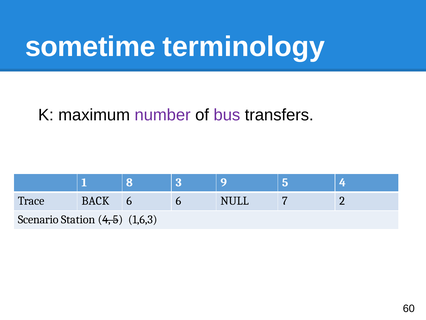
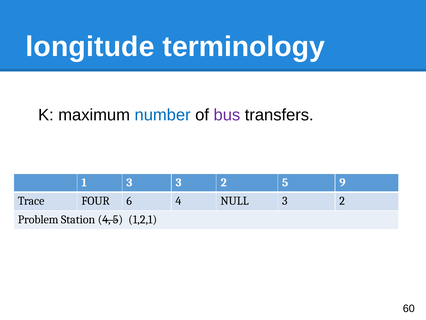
sometime: sometime -> longitude (90, 47)
number colour: purple -> blue (163, 115)
1 8: 8 -> 3 (129, 182)
9: 9 -> 2 (224, 182)
5 4: 4 -> 9 (342, 182)
BACK: BACK -> FOUR (96, 201)
6 6: 6 -> 4 (178, 201)
NULL 7: 7 -> 3 (285, 201)
Scenario: Scenario -> Problem (38, 219)
1,6,3: 1,6,3 -> 1,2,1 (143, 219)
